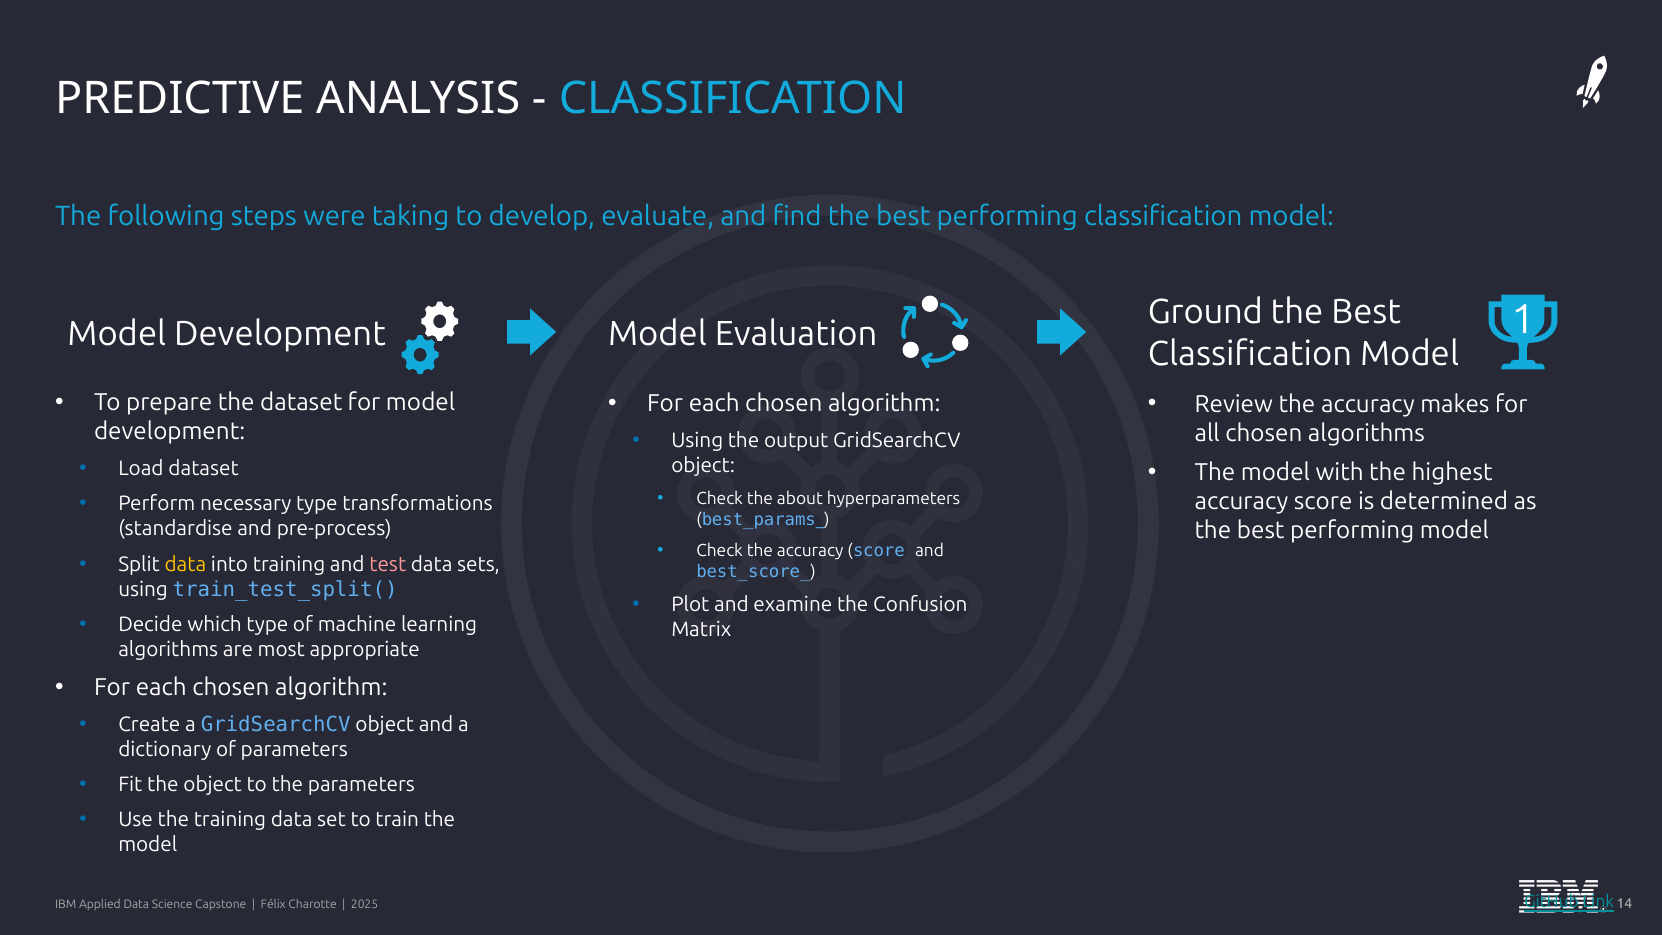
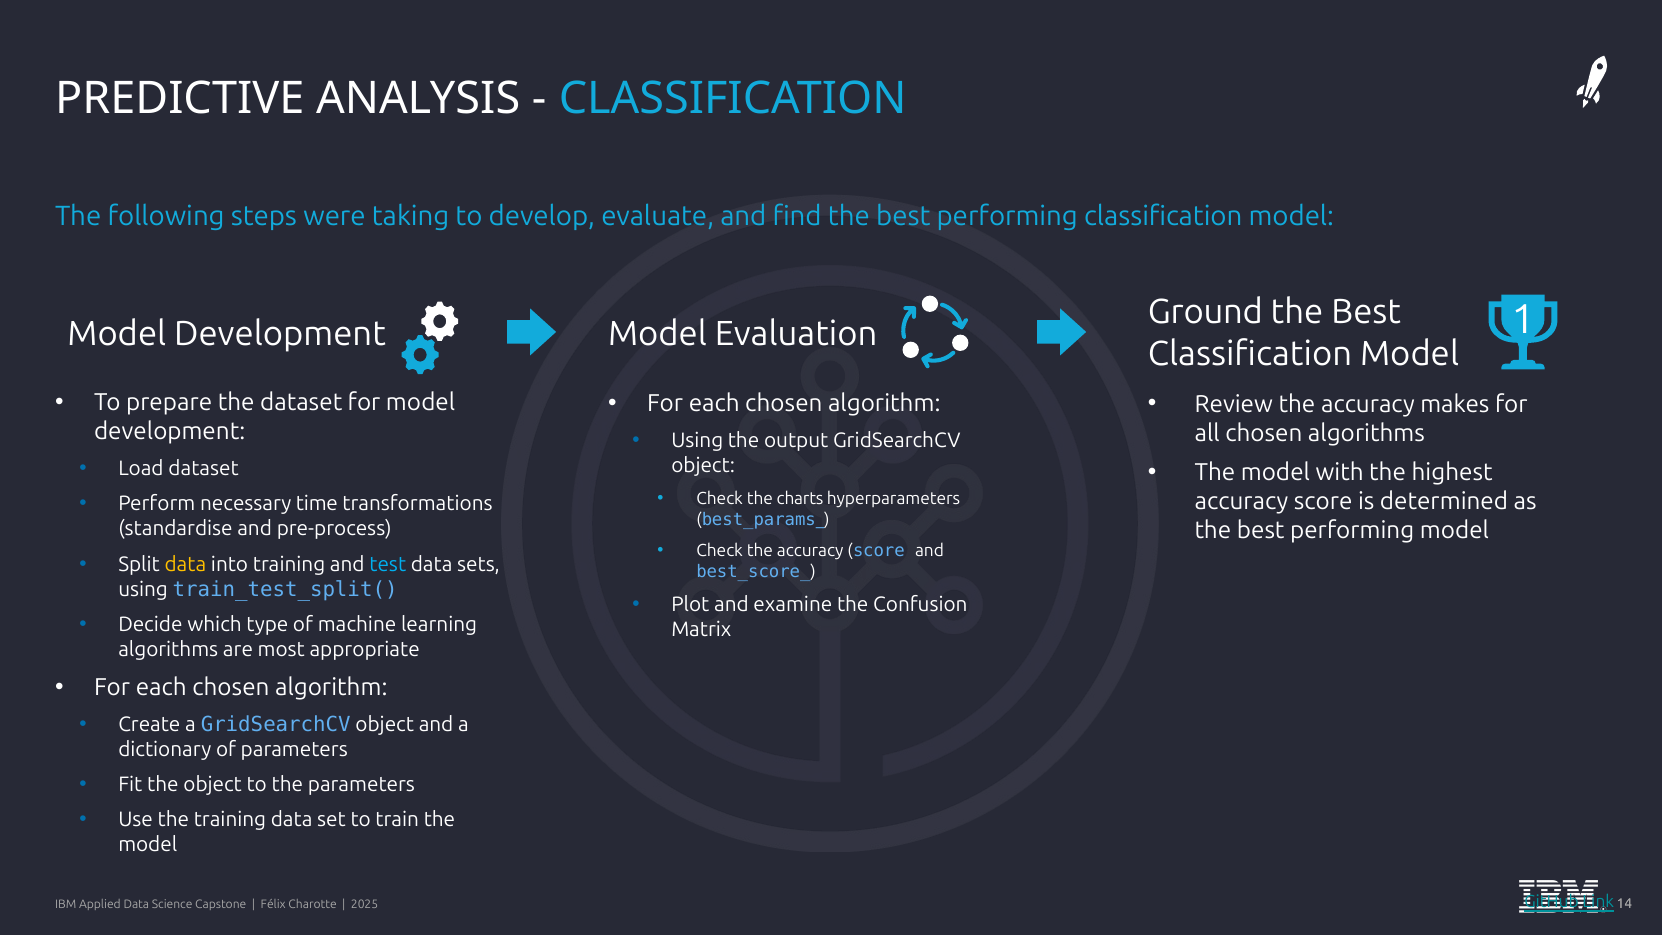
about: about -> charts (800, 499)
necessary type: type -> time (317, 504)
test colour: pink -> light blue (388, 564)
